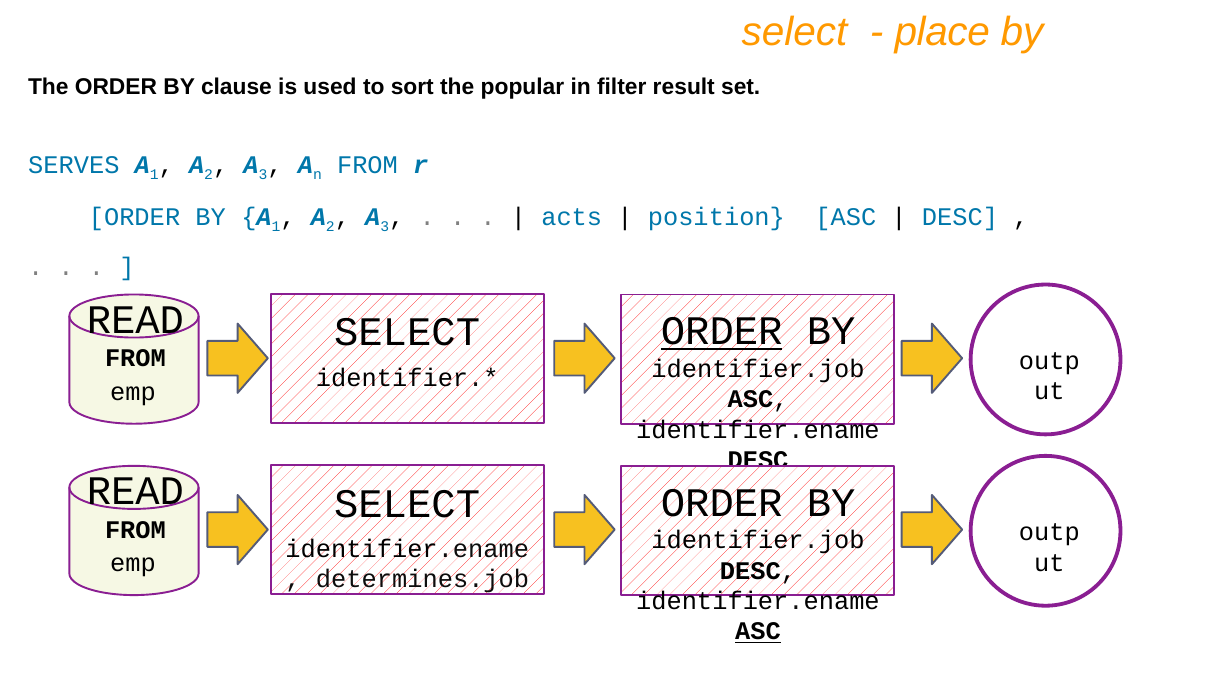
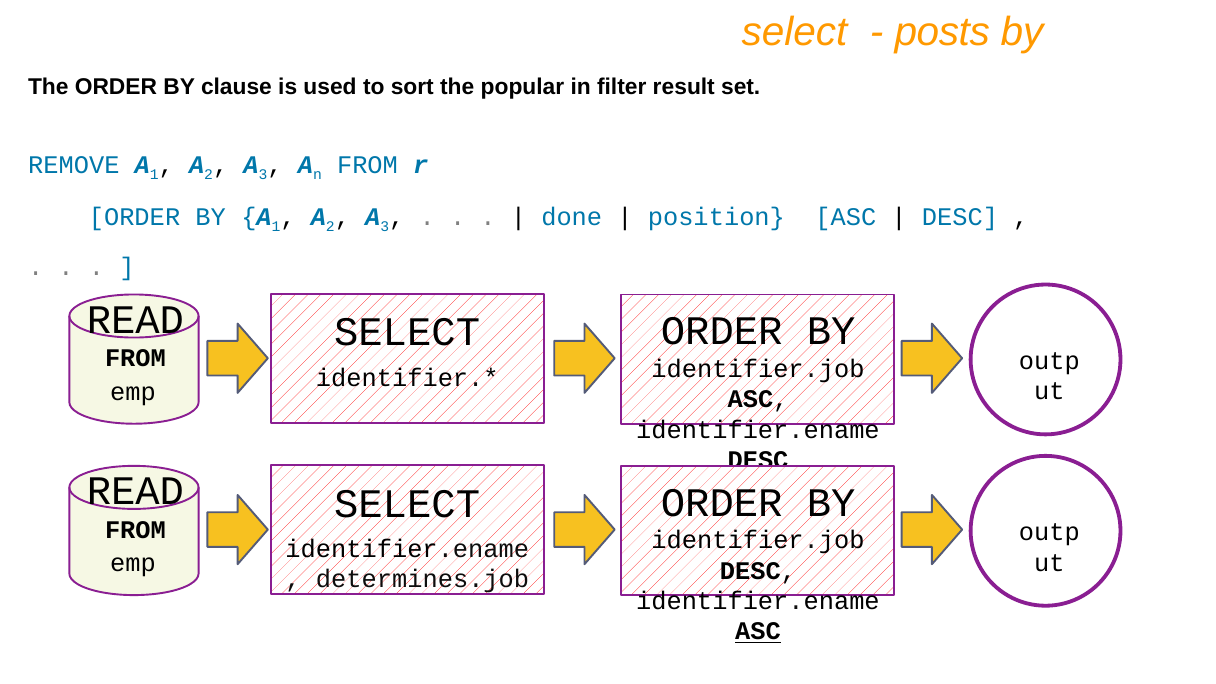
place: place -> posts (942, 32)
SERVES: SERVES -> REMOVE (74, 165)
acts: acts -> done (572, 217)
ORDER underline: present -> none (722, 332)
